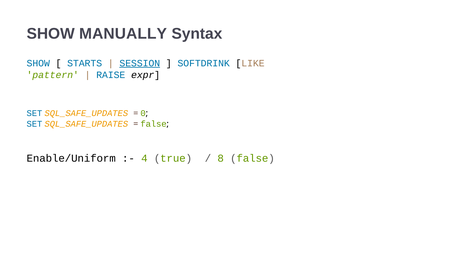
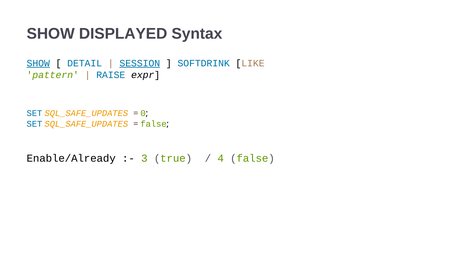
MANUALLY: MANUALLY -> DISPLAYED (123, 34)
SHOW underline: none -> present (38, 63)
STARTS: STARTS -> DETAIL (85, 63)
Enable/Uniform: Enable/Uniform -> Enable/Already (71, 158)
4: 4 -> 3 (144, 158)
8: 8 -> 4 (221, 158)
